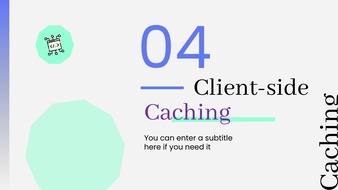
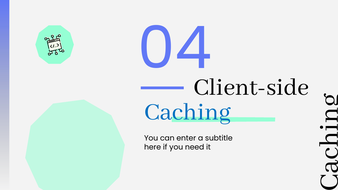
Caching colour: purple -> blue (188, 111)
